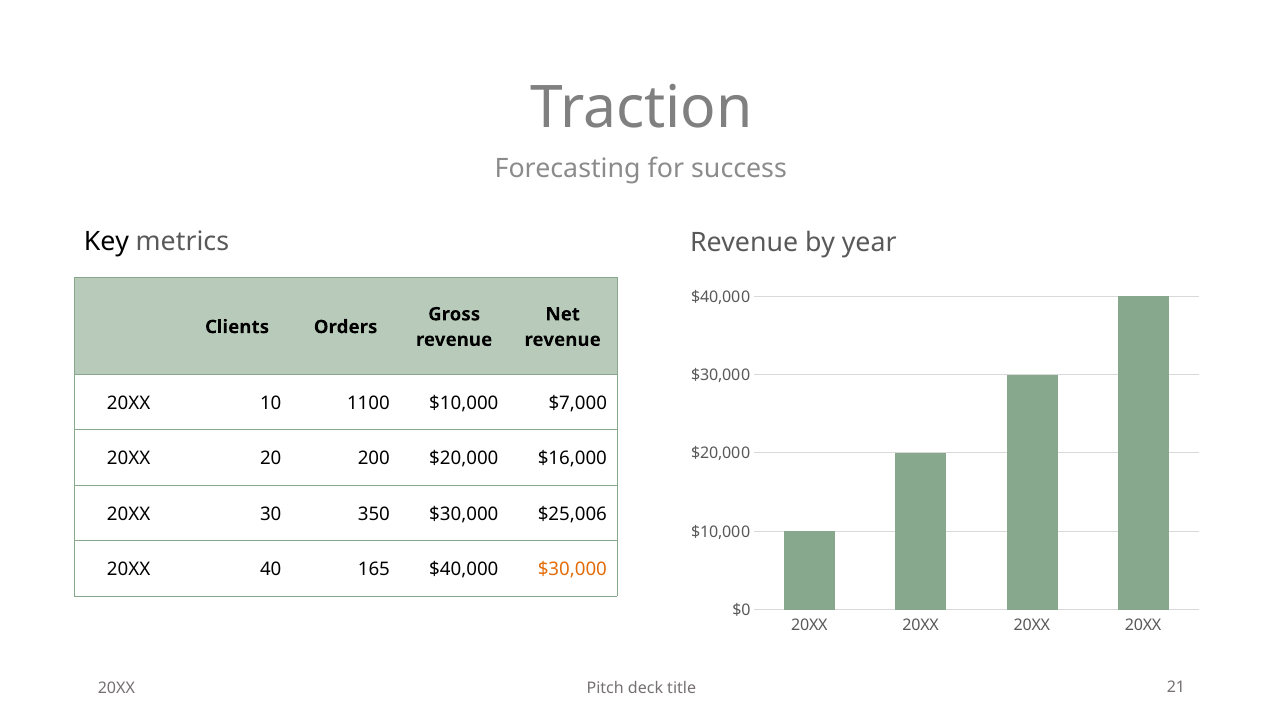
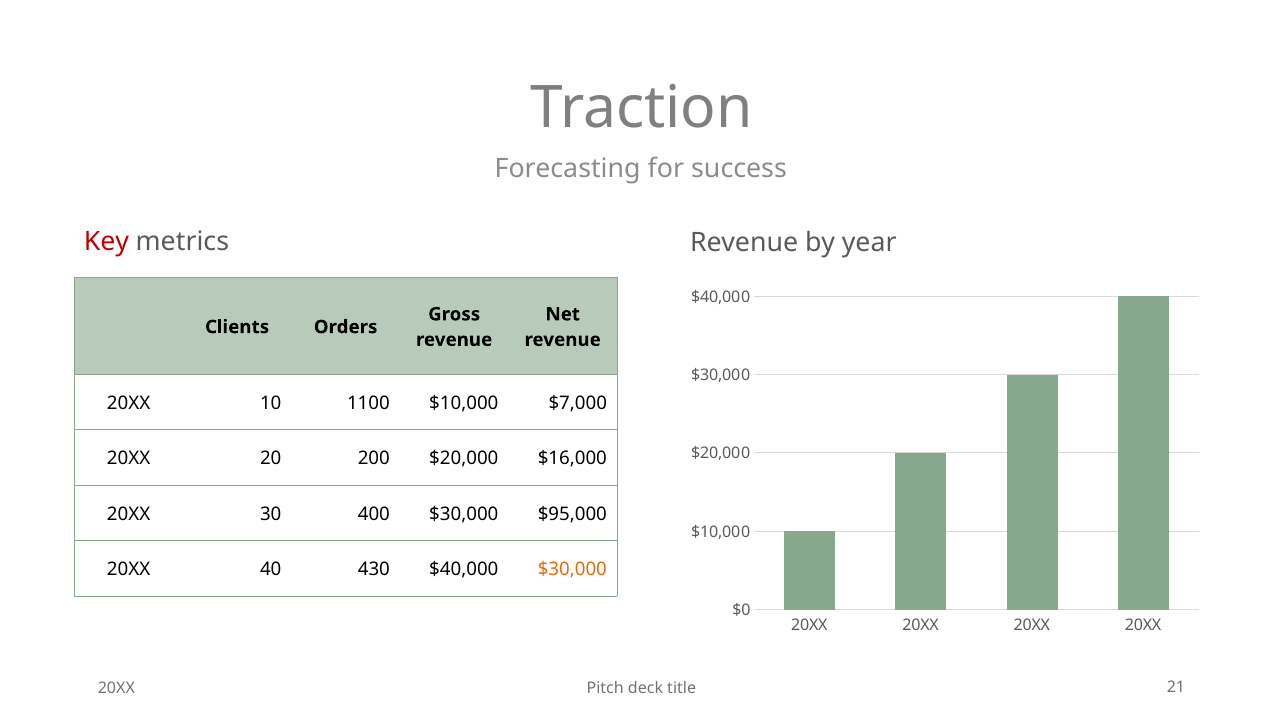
Key colour: black -> red (106, 242)
350: 350 -> 400 (374, 514)
$25,006: $25,006 -> $95,000 (572, 514)
165: 165 -> 430 (374, 570)
